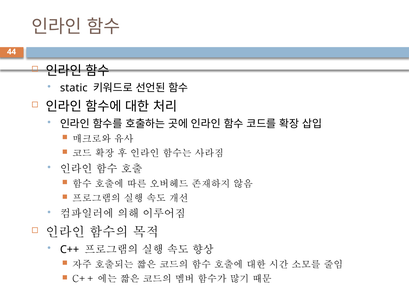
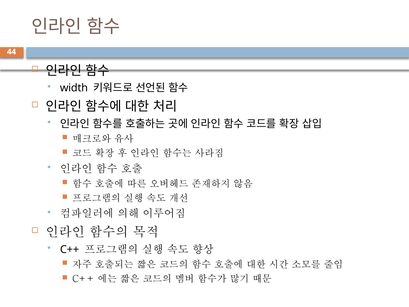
static: static -> width (74, 88)
